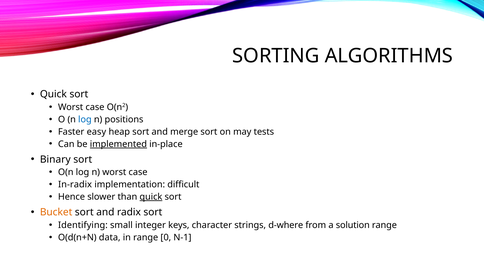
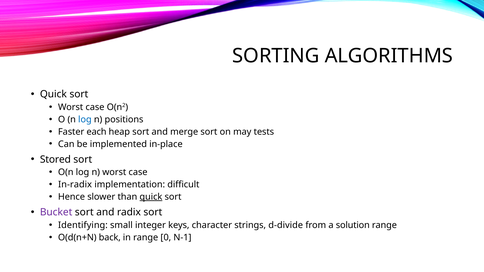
easy: easy -> each (97, 132)
implemented underline: present -> none (118, 144)
Binary: Binary -> Stored (55, 160)
Bucket colour: orange -> purple (56, 212)
d-where: d-where -> d-divide (286, 225)
data: data -> back (110, 238)
